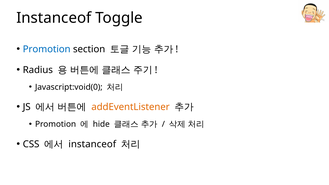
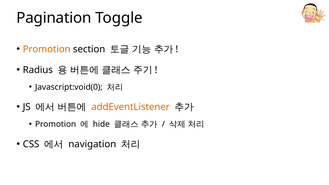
Instanceof: Instanceof -> Pagination (54, 18)
Promotion colour: blue -> orange (47, 49)
instanceof: instanceof -> navigation (92, 144)
